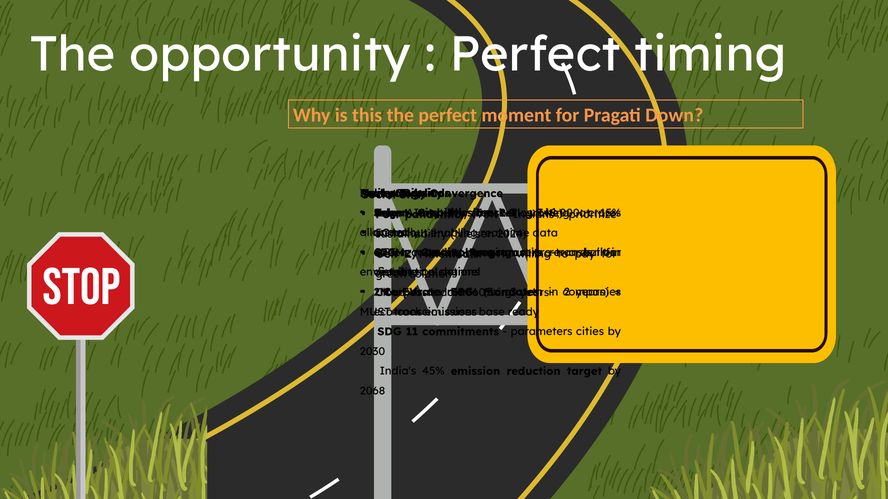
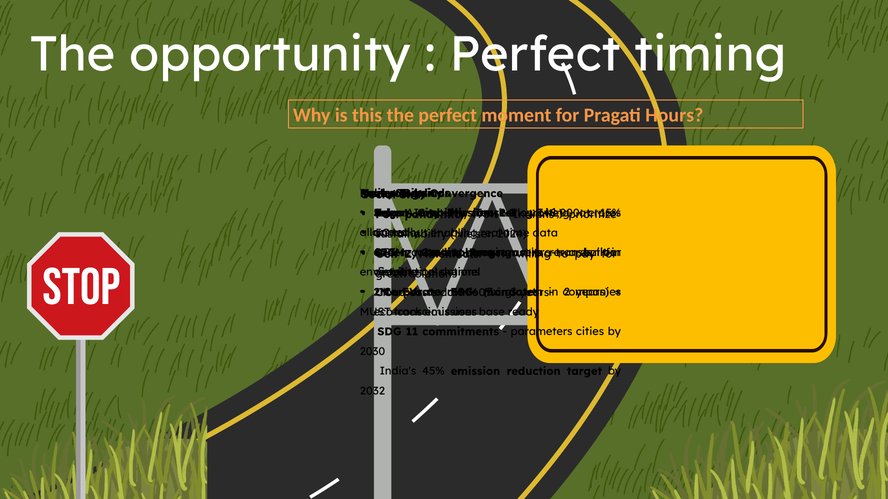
Pragati Down: Down -> Hours (674, 116)
2068: 2068 -> 2032 (372, 391)
